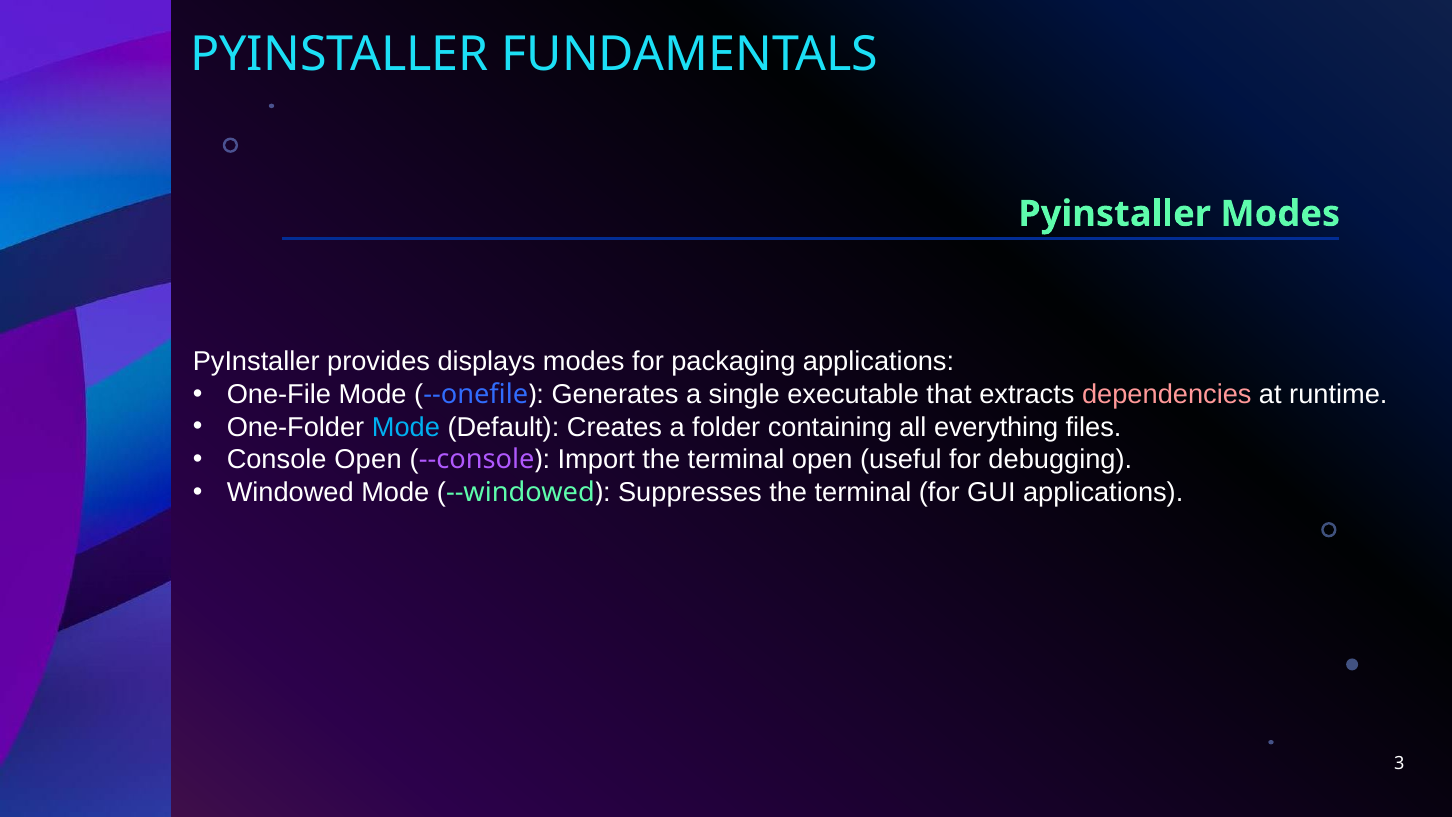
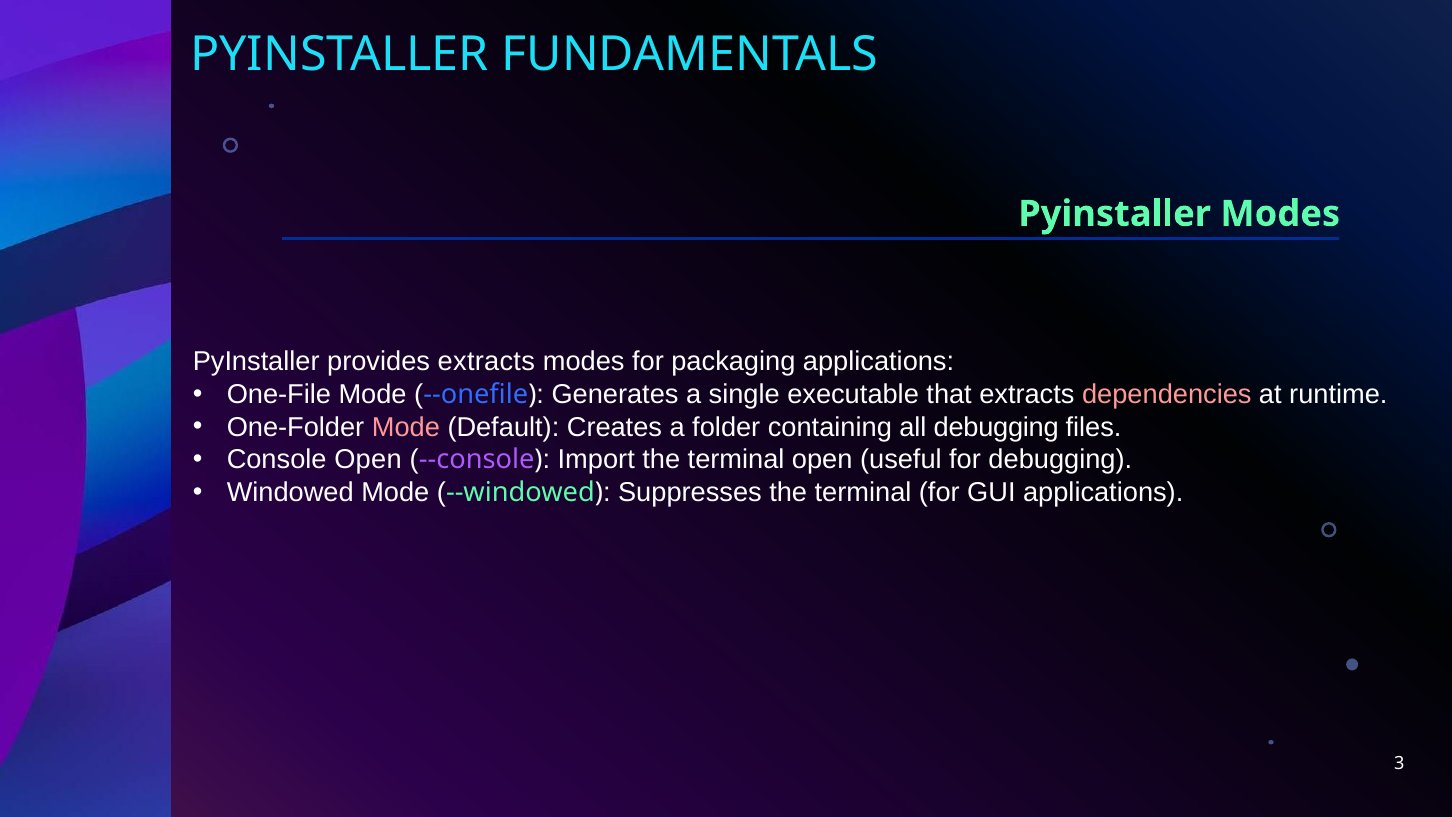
provides displays: displays -> extracts (486, 362)
Mode colour: light blue -> pink (406, 427)
all everything: everything -> debugging (996, 427)
